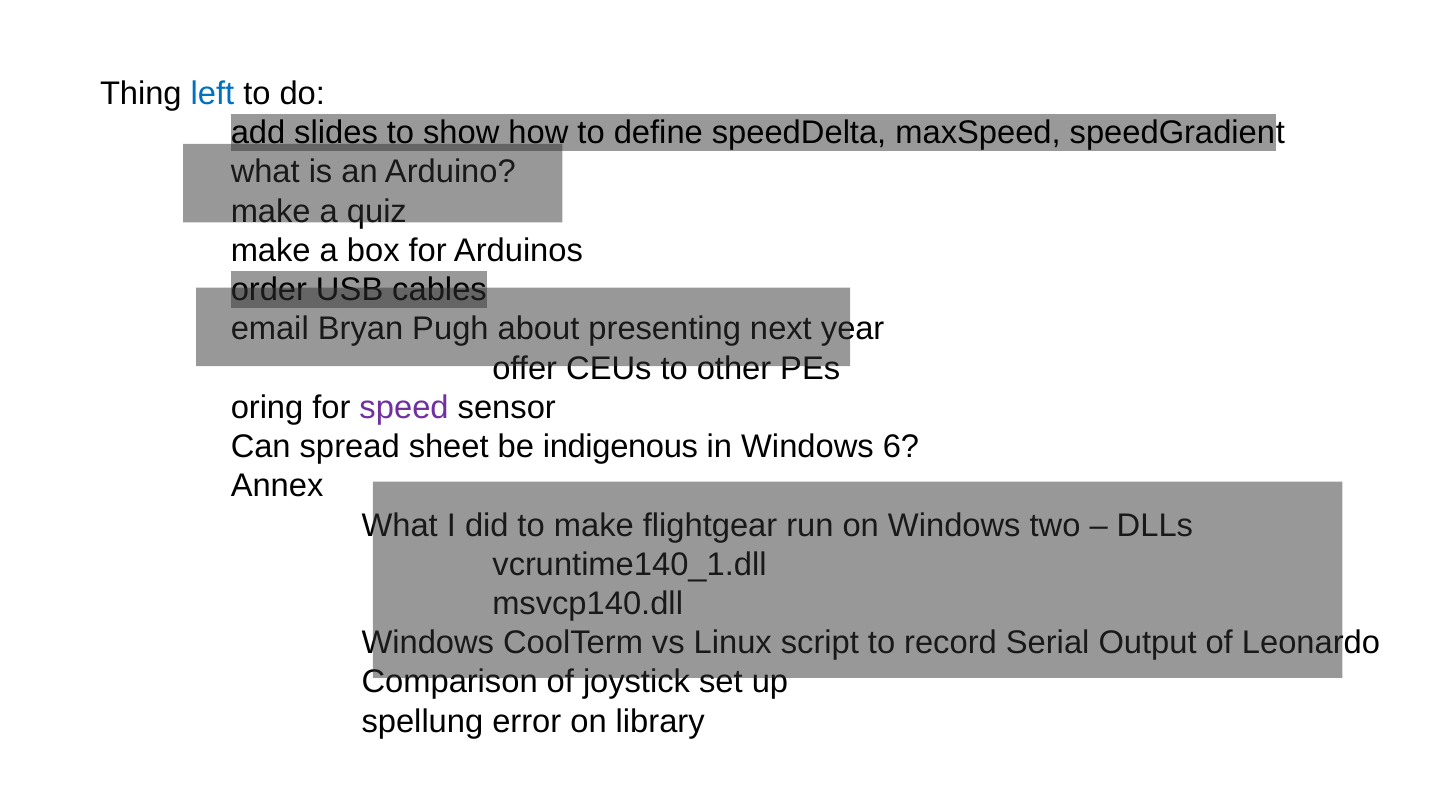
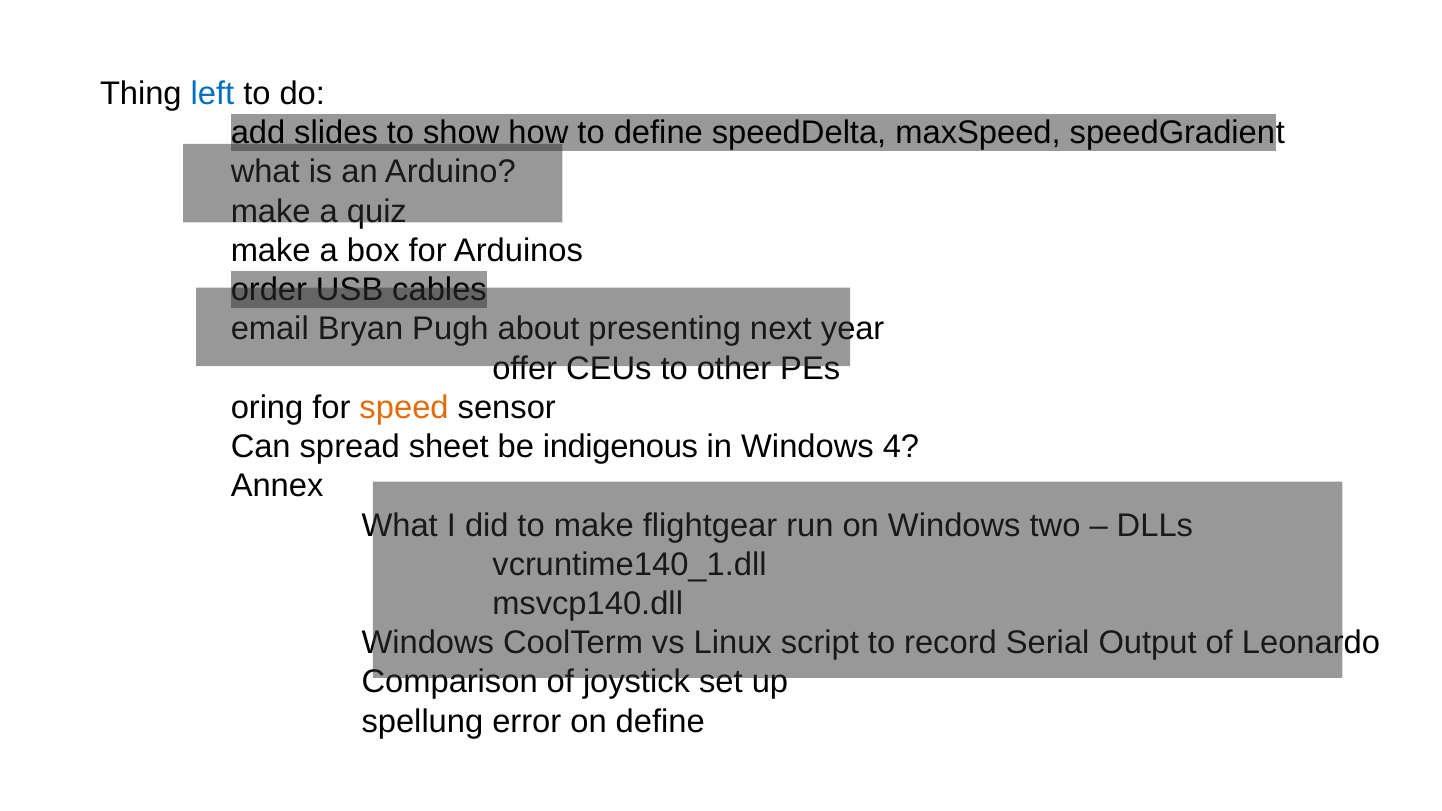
speed colour: purple -> orange (404, 408)
6: 6 -> 4 (901, 447)
on library: library -> define (660, 722)
